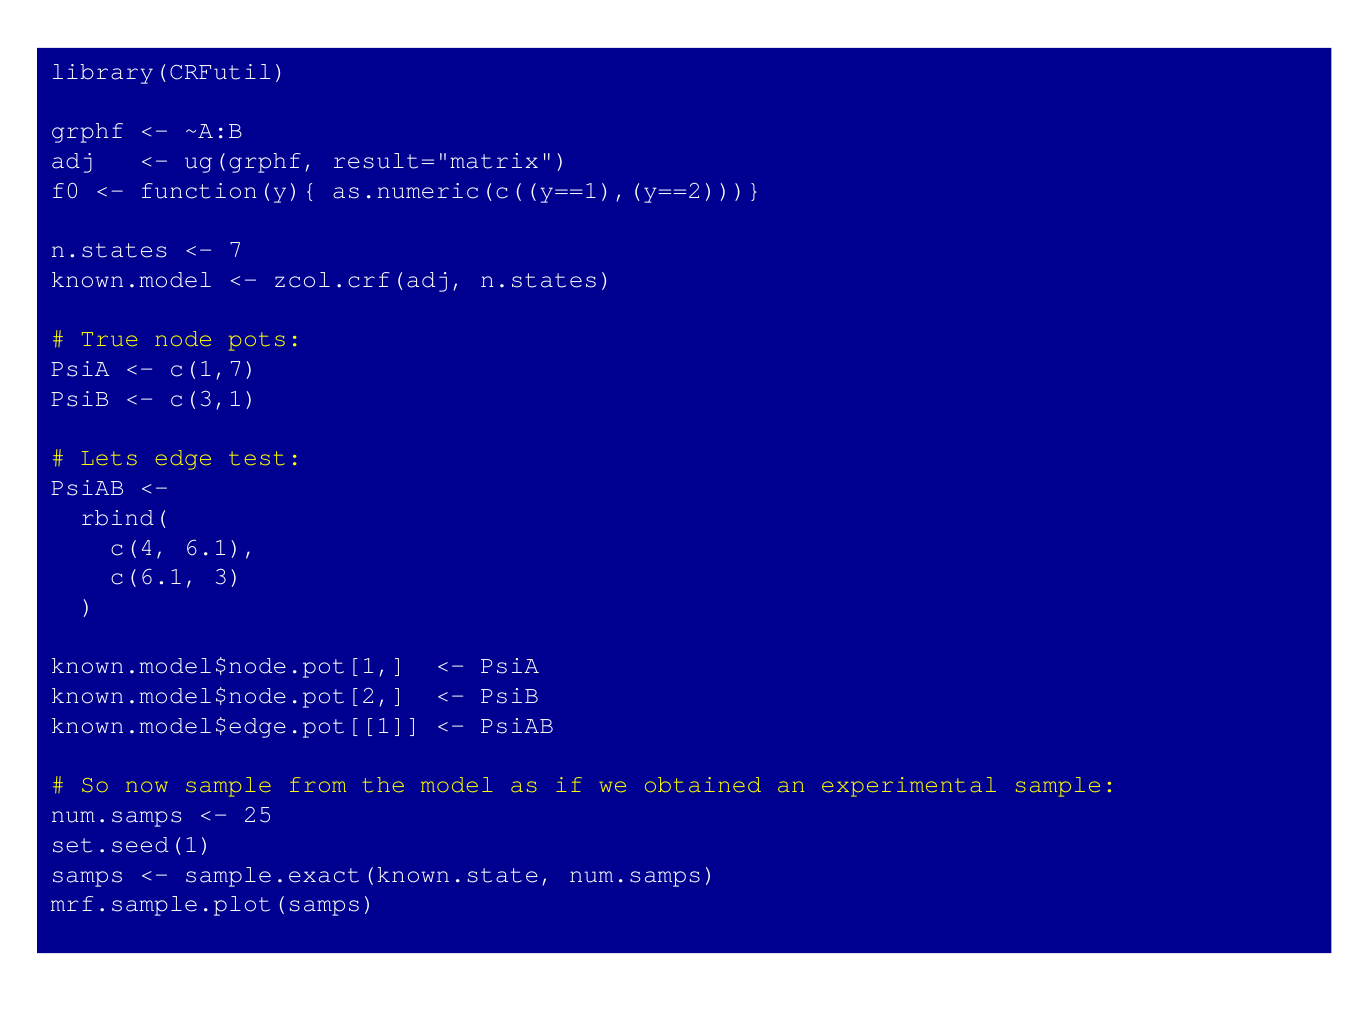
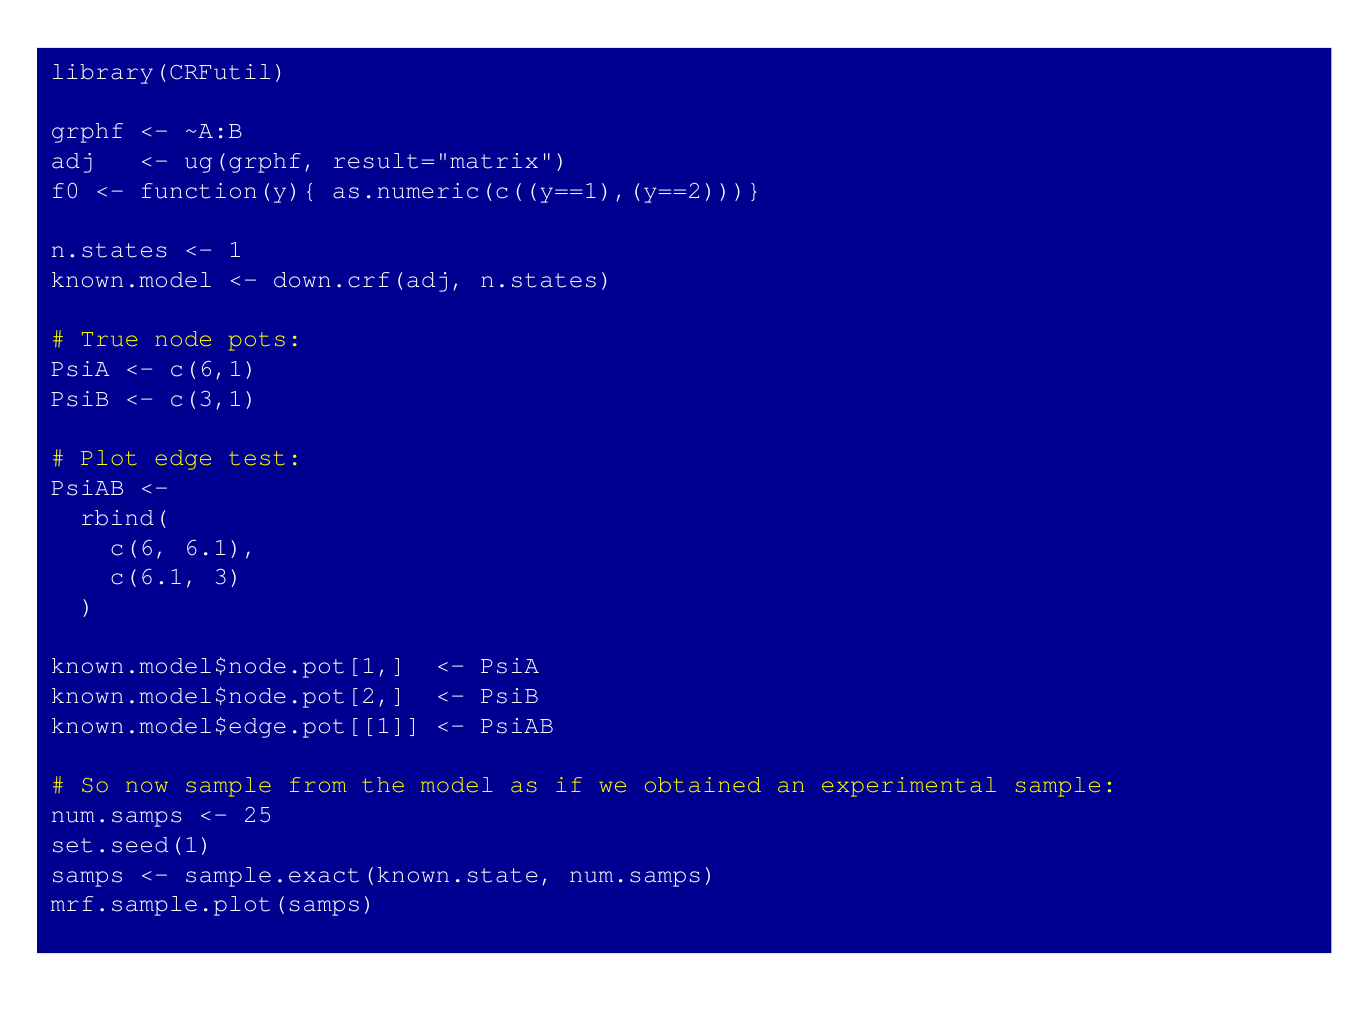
7: 7 -> 1 (236, 249)
zcol.crf(adj: zcol.crf(adj -> down.crf(adj (369, 279)
c(1,7: c(1,7 -> c(6,1 (213, 368)
Lets: Lets -> Plot (110, 457)
c(4: c(4 -> c(6 (139, 547)
